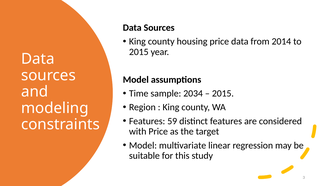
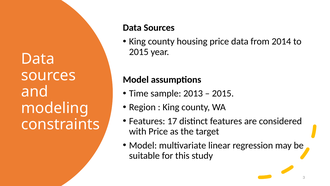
2034: 2034 -> 2013 (193, 93)
59: 59 -> 17 (172, 121)
